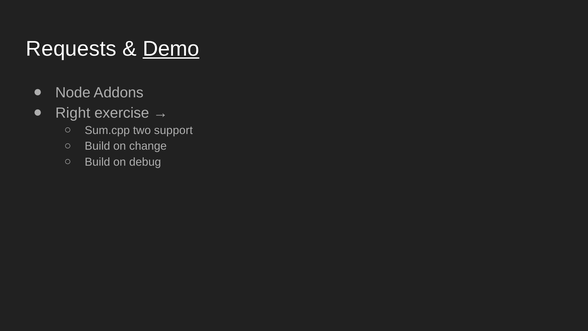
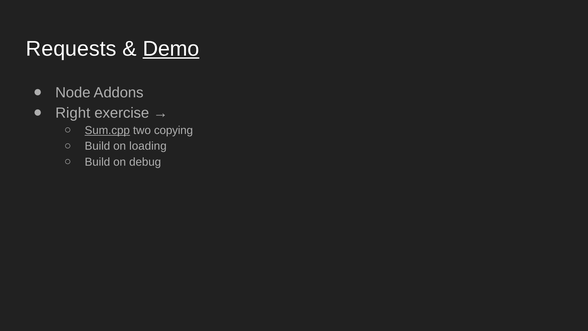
Sum.cpp underline: none -> present (107, 130)
support: support -> copying (173, 130)
change: change -> loading (148, 146)
